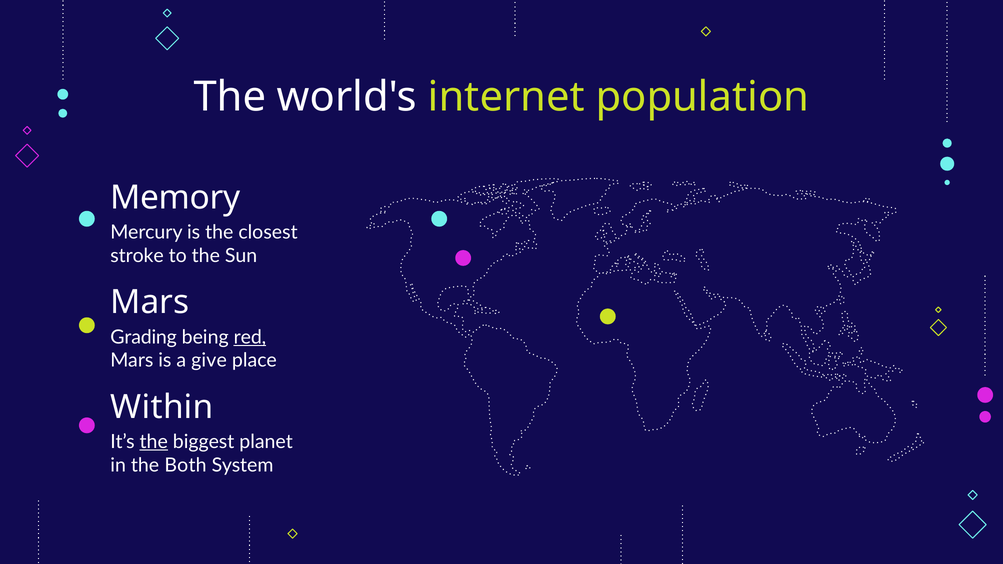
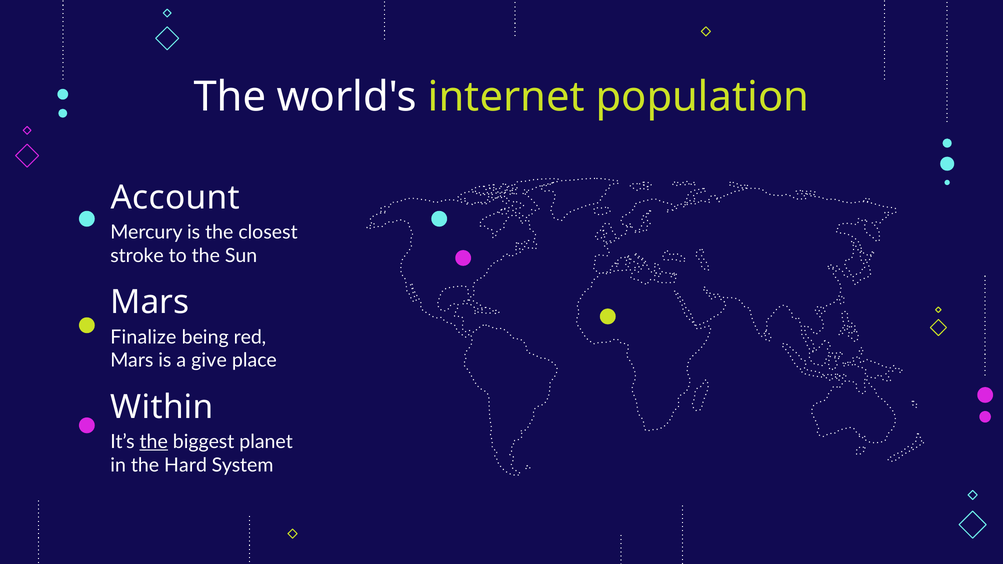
Memory: Memory -> Account (175, 198)
Grading: Grading -> Finalize (143, 337)
red underline: present -> none (250, 337)
Both: Both -> Hard (186, 465)
